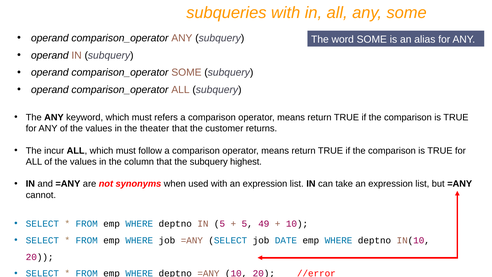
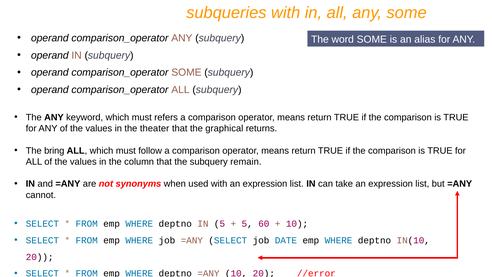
customer: customer -> graphical (224, 128)
incur: incur -> bring (54, 151)
highest: highest -> remain (246, 162)
49: 49 -> 60 (264, 224)
